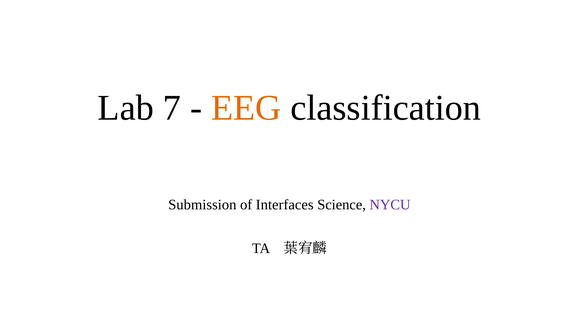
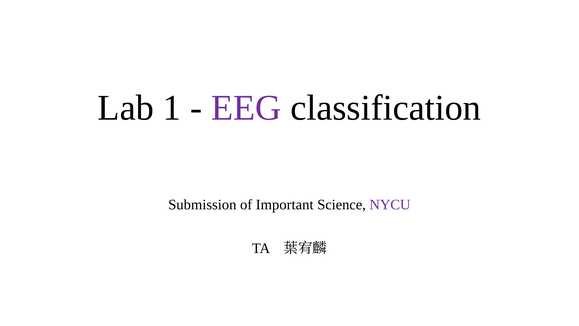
7: 7 -> 1 (172, 108)
EEG colour: orange -> purple (246, 108)
Interfaces: Interfaces -> Important (285, 205)
